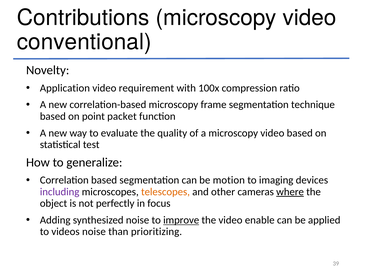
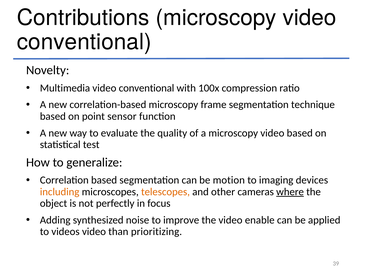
Application: Application -> Multimedia (65, 88)
requirement: requirement -> conventional (147, 88)
packet: packet -> sensor (122, 116)
including colour: purple -> orange (60, 192)
improve underline: present -> none (181, 220)
videos noise: noise -> video (94, 232)
